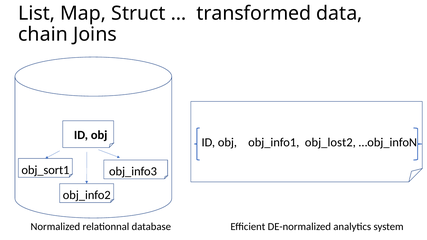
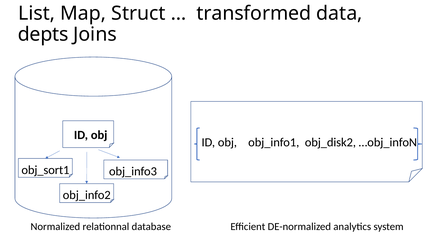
chain: chain -> depts (43, 34)
obj_lost2: obj_lost2 -> obj_disk2 (330, 143)
